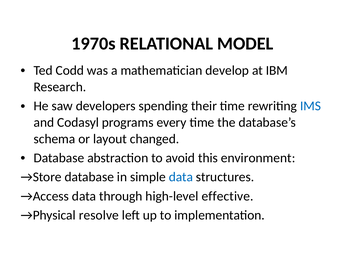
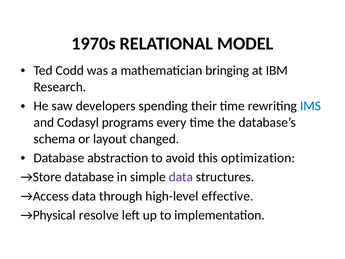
develop: develop -> bringing (227, 70)
environment: environment -> optimization (258, 158)
data colour: blue -> purple (181, 177)
